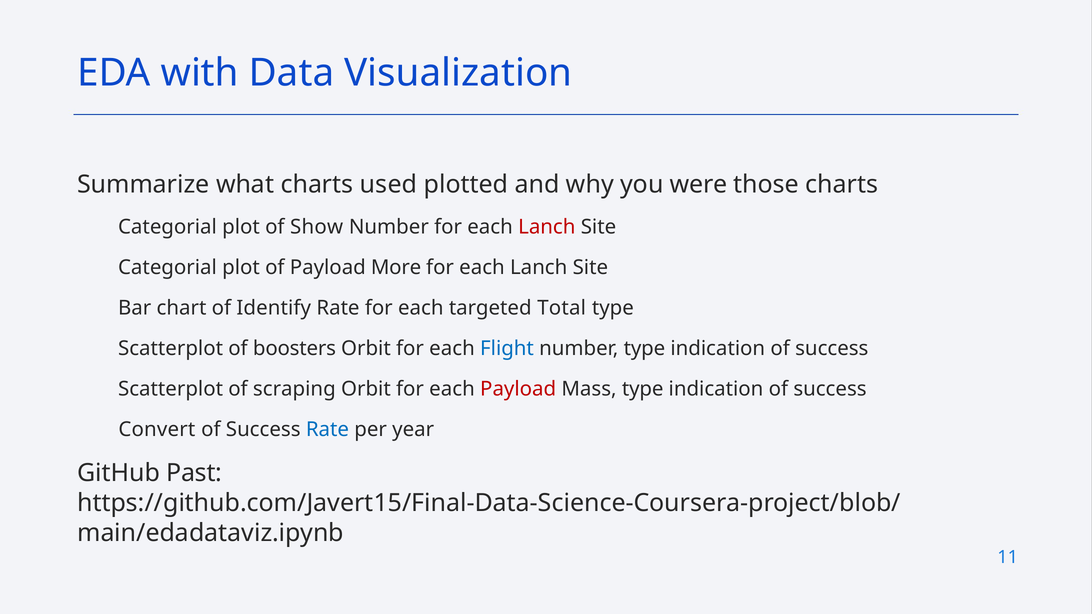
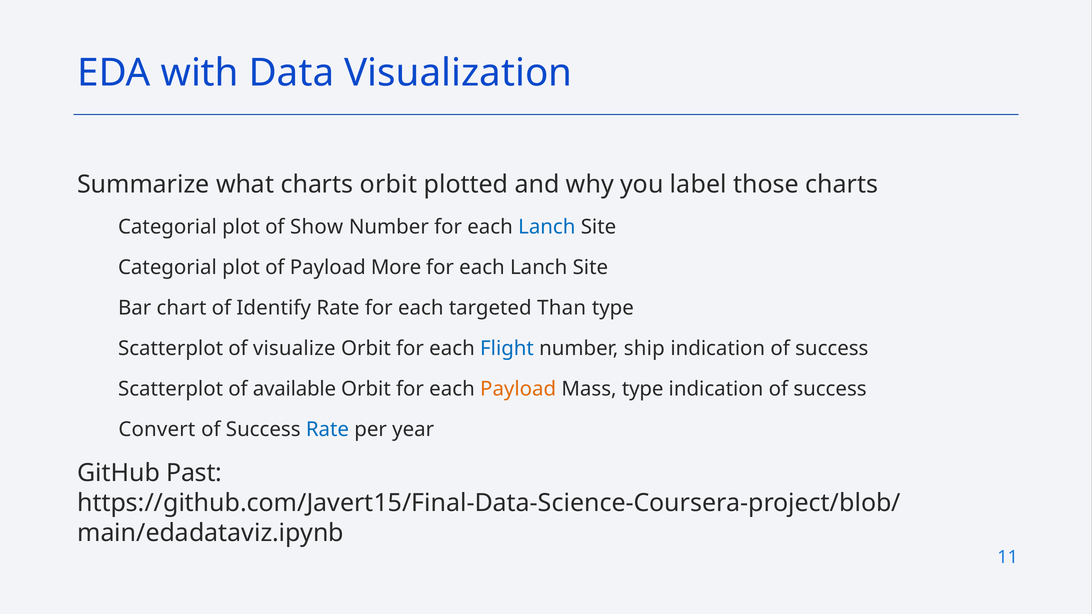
charts used: used -> orbit (388, 184)
were: were -> label (698, 184)
Lanch colour: red -> blue (547, 227)
Total: Total -> Than (562, 308)
boosters: boosters -> visualize (294, 349)
number type: type -> ship (644, 349)
scraping: scraping -> available (294, 389)
Payload colour: red -> orange (518, 389)
